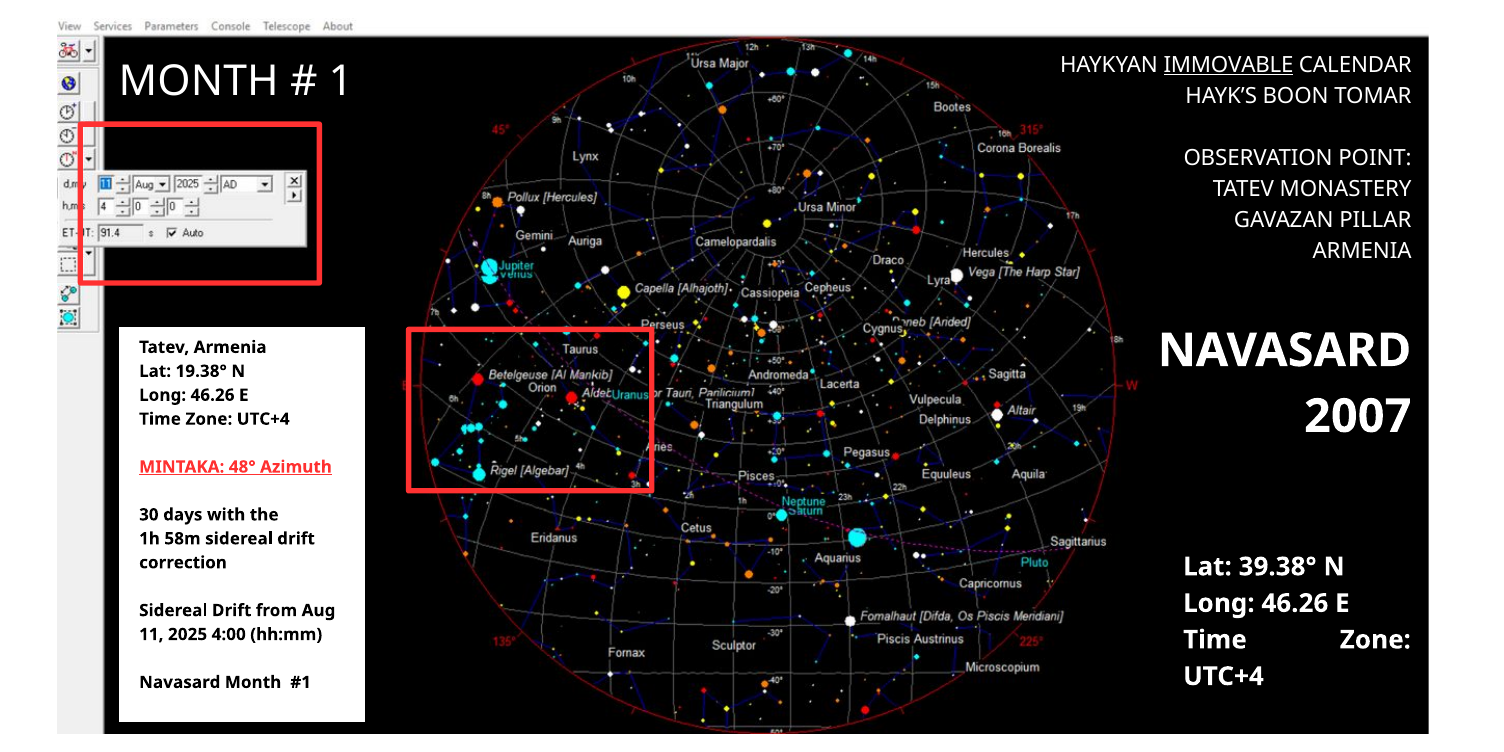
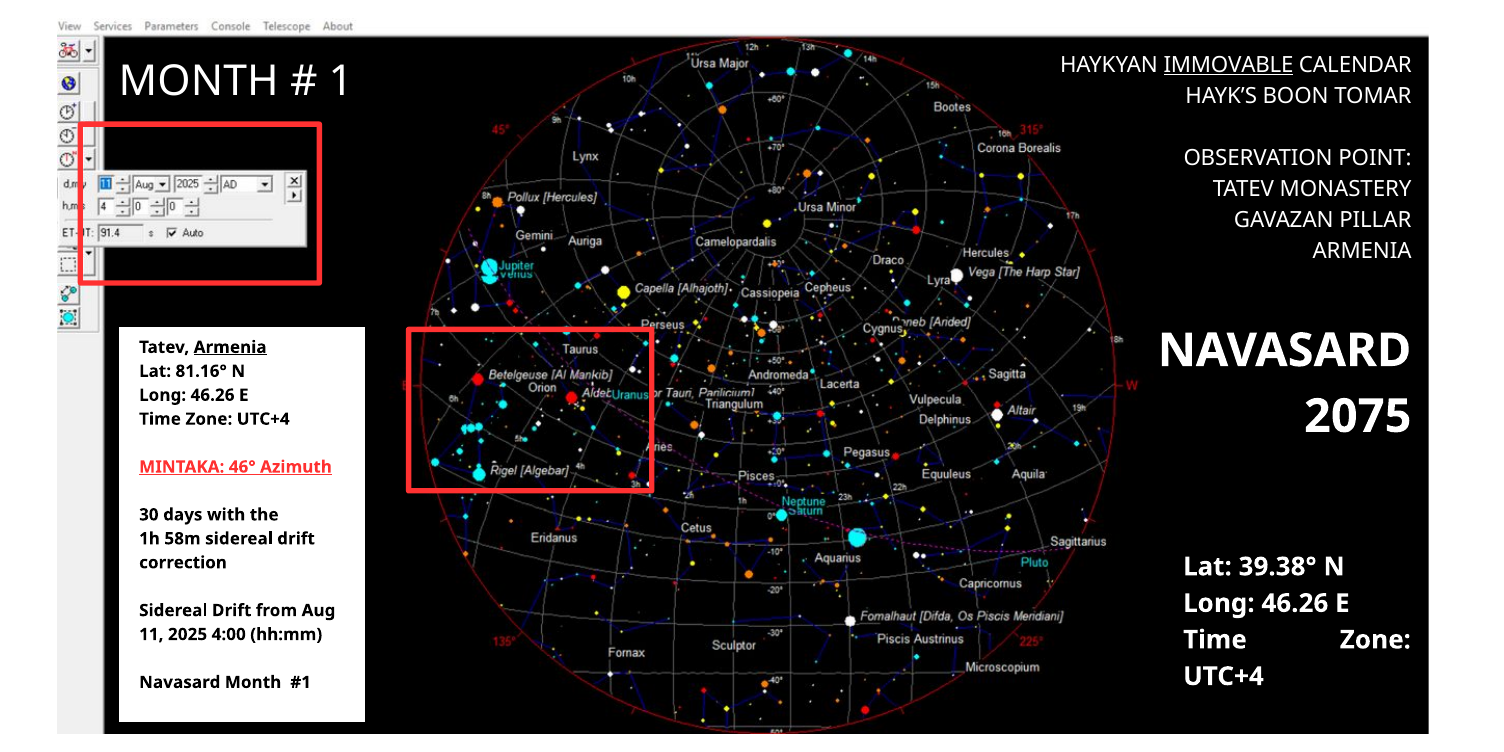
Armenia underline: none -> present (230, 347)
19.38°: 19.38° -> 81.16° (201, 371)
2007: 2007 -> 2075 (1358, 416)
48°: 48° -> 46° (242, 467)
